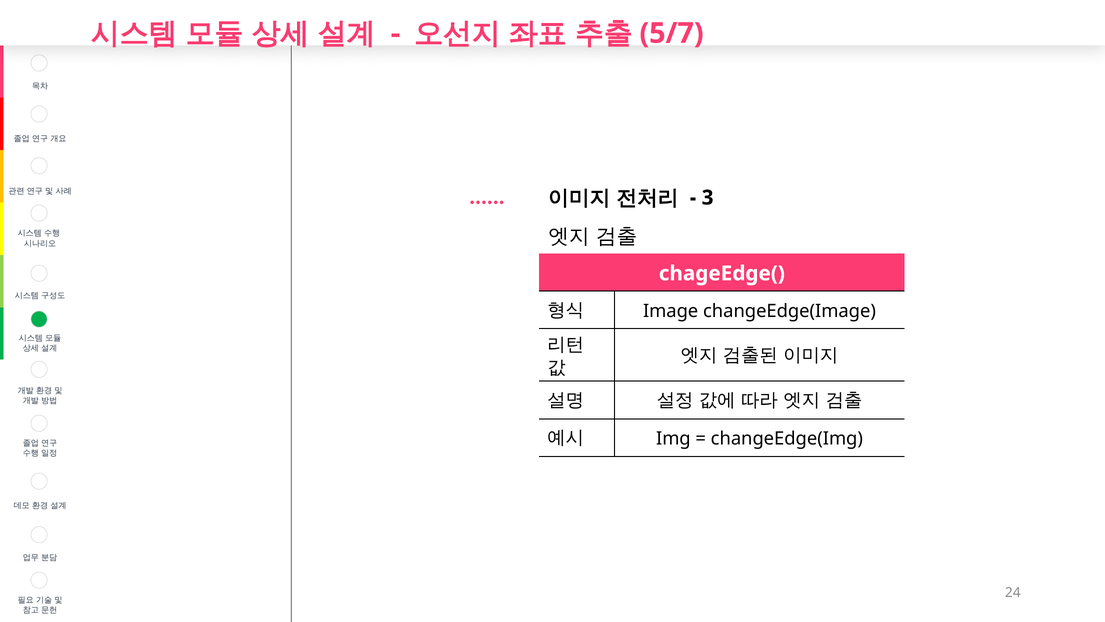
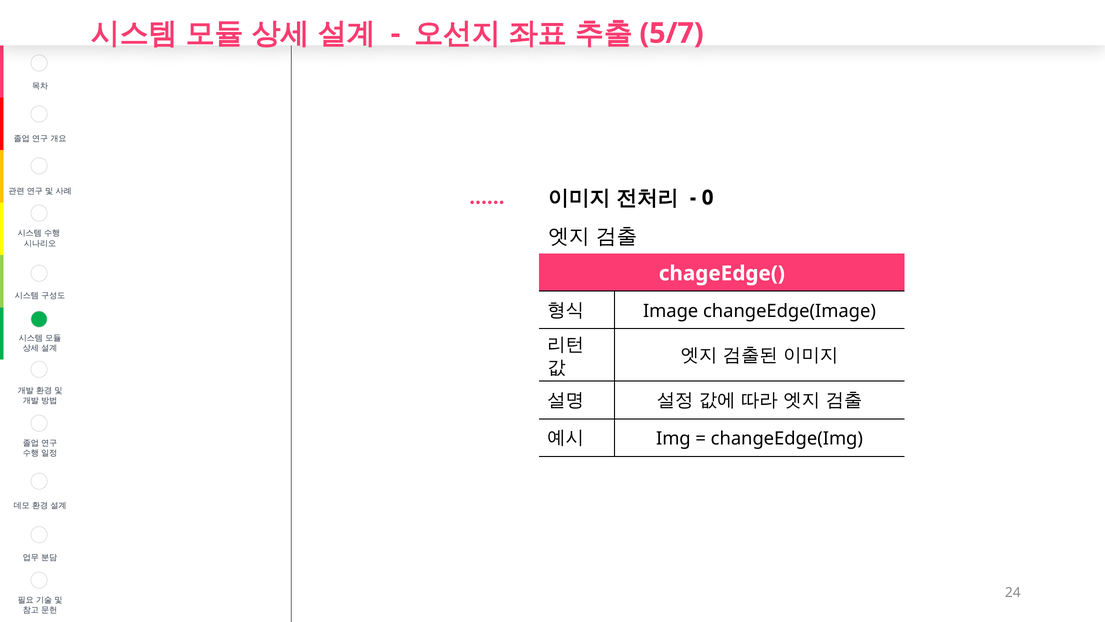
3: 3 -> 0 (708, 198)
